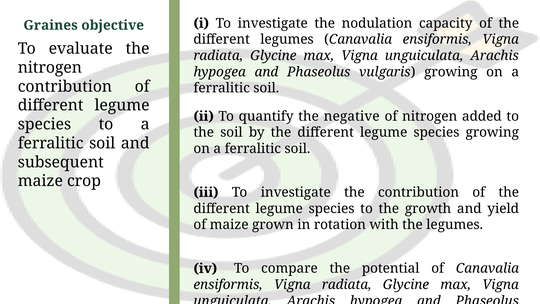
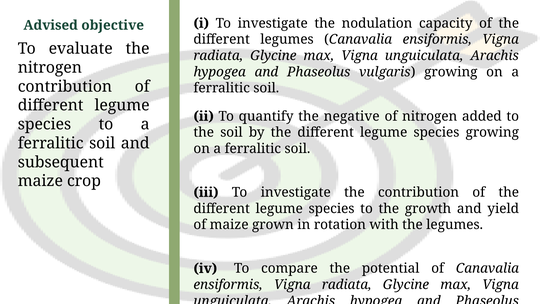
Graines: Graines -> Advised (51, 25)
